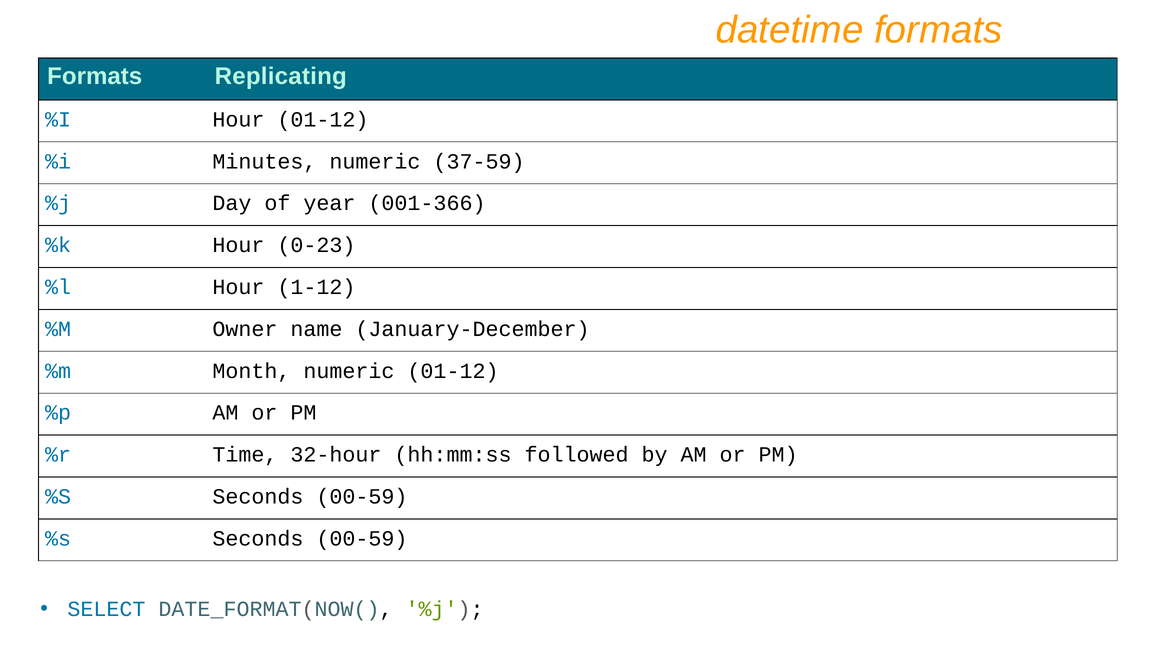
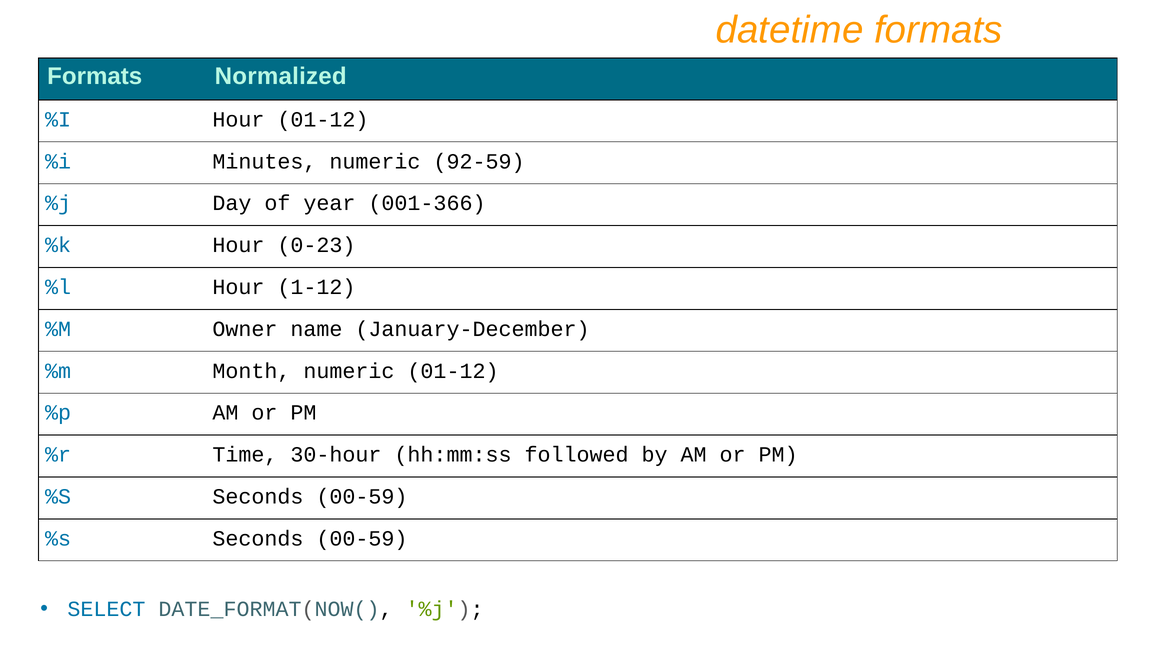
Replicating: Replicating -> Normalized (281, 76)
37-59: 37-59 -> 92-59 (479, 161)
32-hour: 32-hour -> 30-hour (336, 455)
